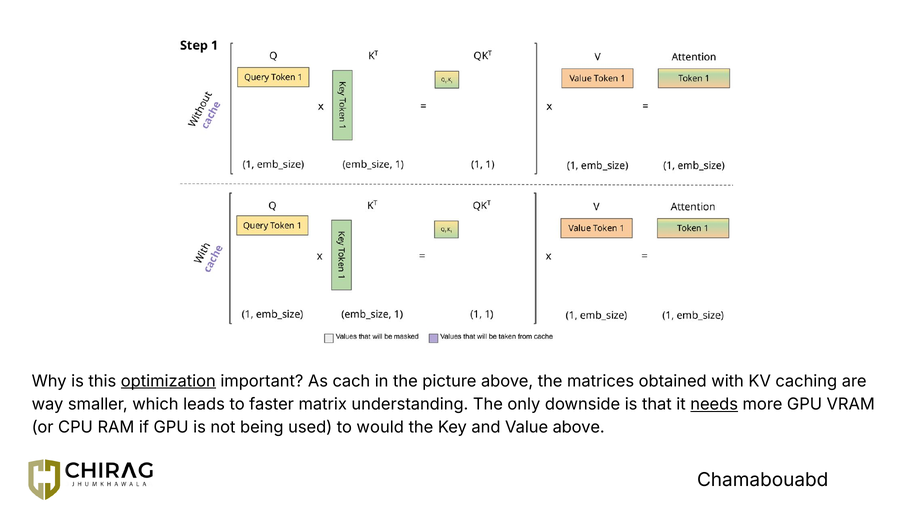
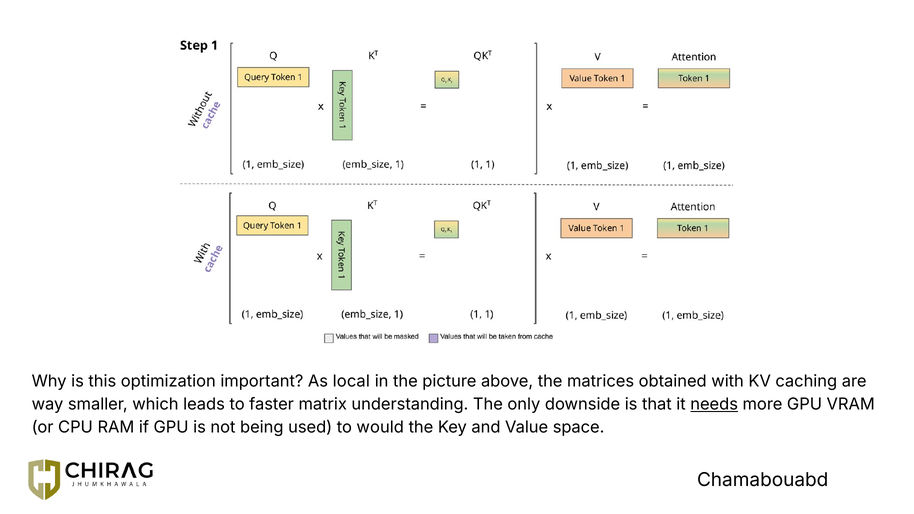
optimization underline: present -> none (168, 381)
cach: cach -> local (351, 381)
Value above: above -> space (579, 427)
